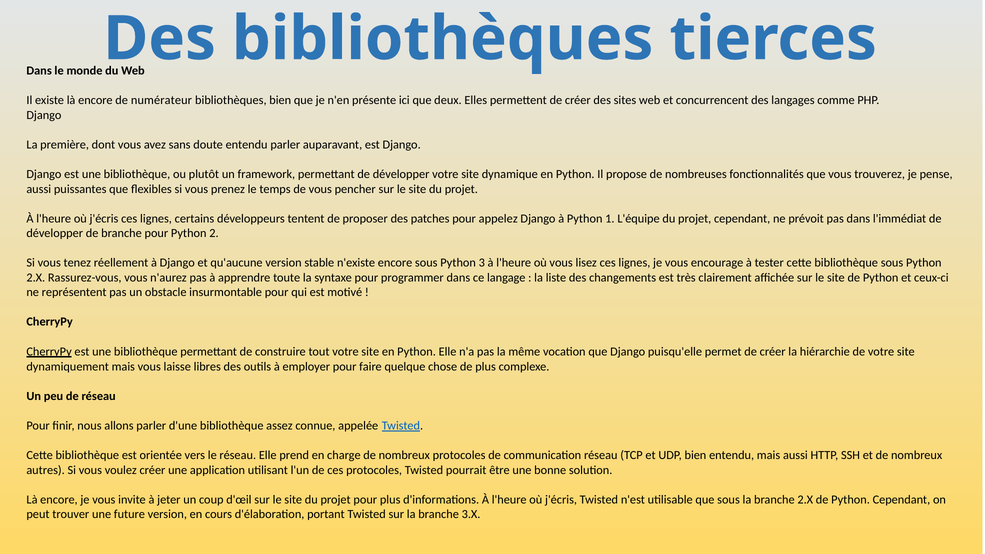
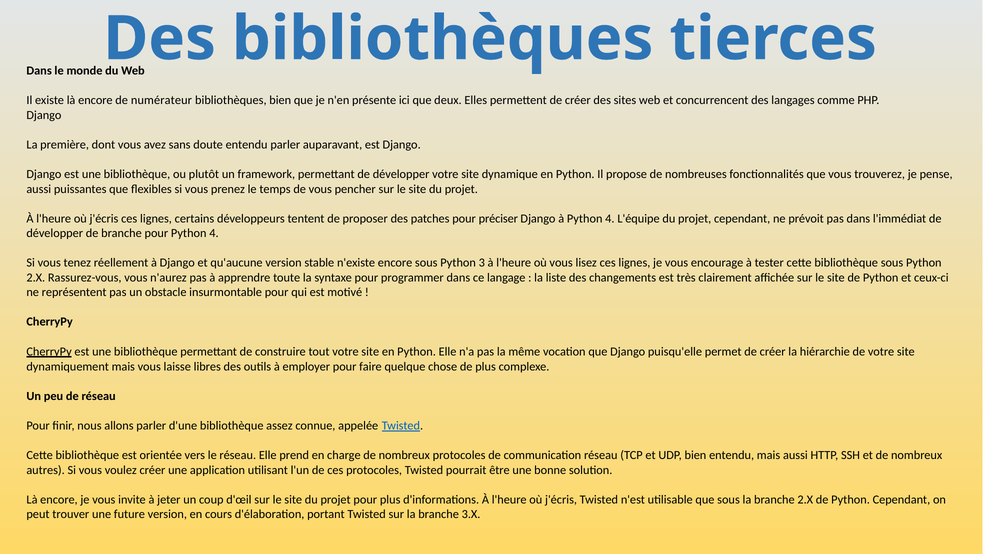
appelez: appelez -> préciser (498, 219)
à Python 1: 1 -> 4 (610, 219)
pour Python 2: 2 -> 4 (214, 233)
